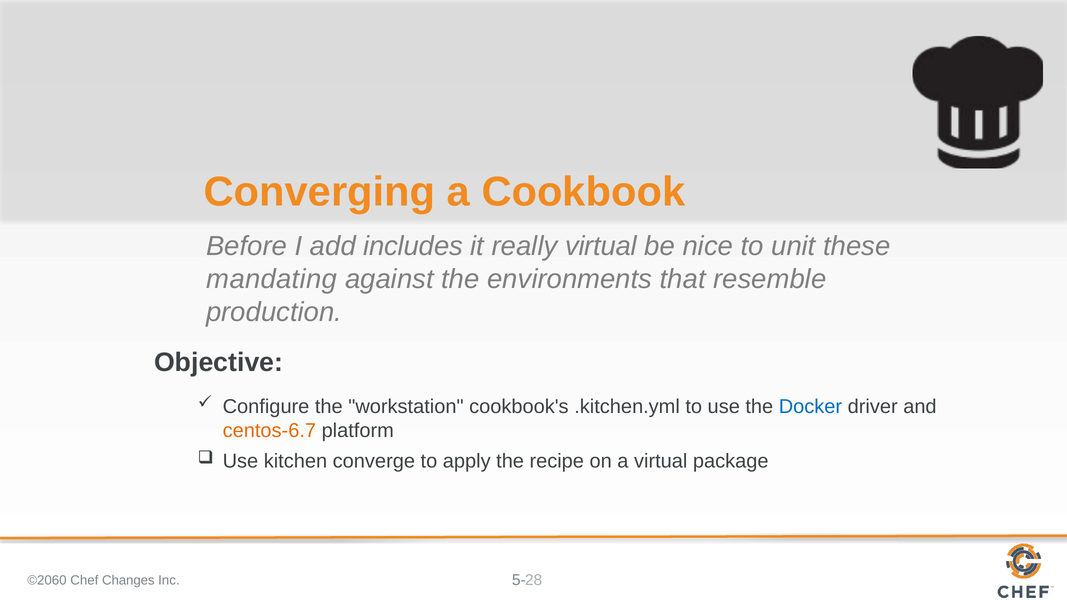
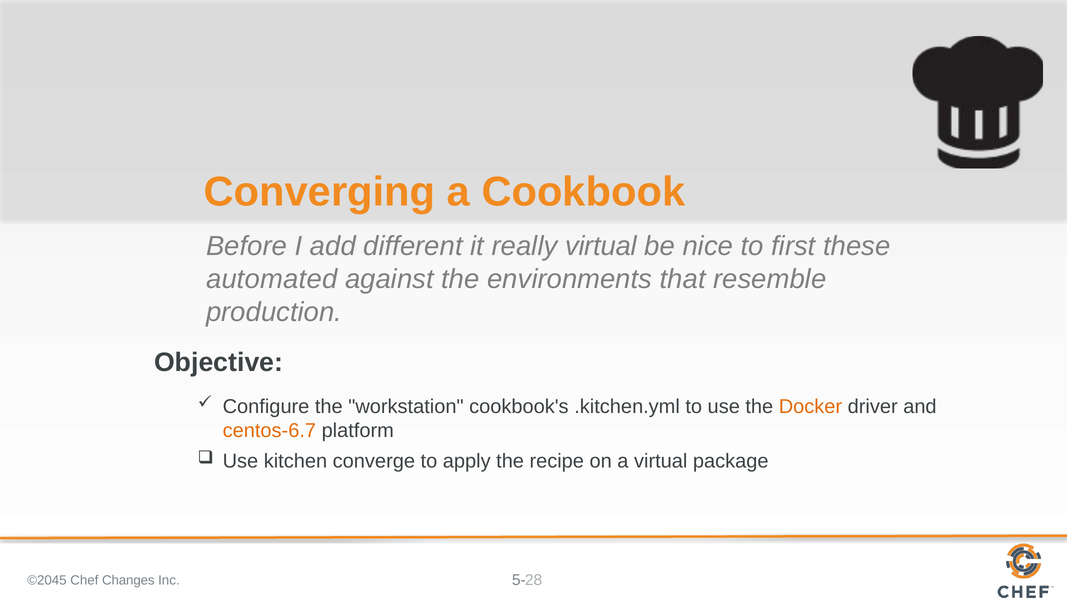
includes: includes -> different (413, 246)
unit: unit -> first (793, 246)
mandating: mandating -> automated (272, 279)
Docker colour: blue -> orange (810, 407)
©2060: ©2060 -> ©2045 (47, 581)
